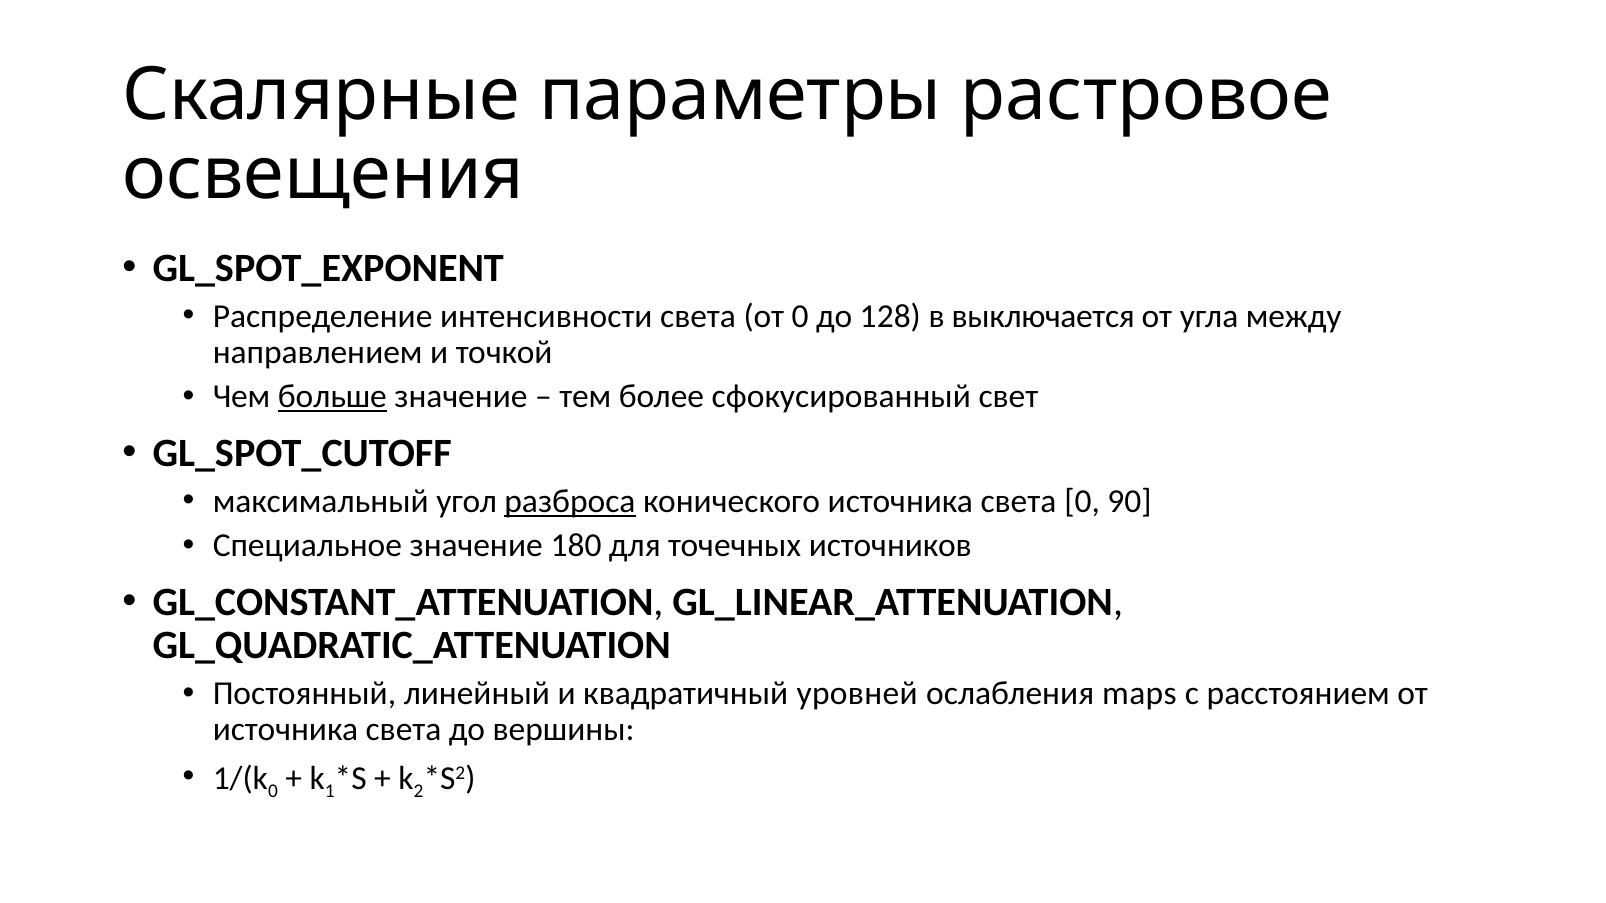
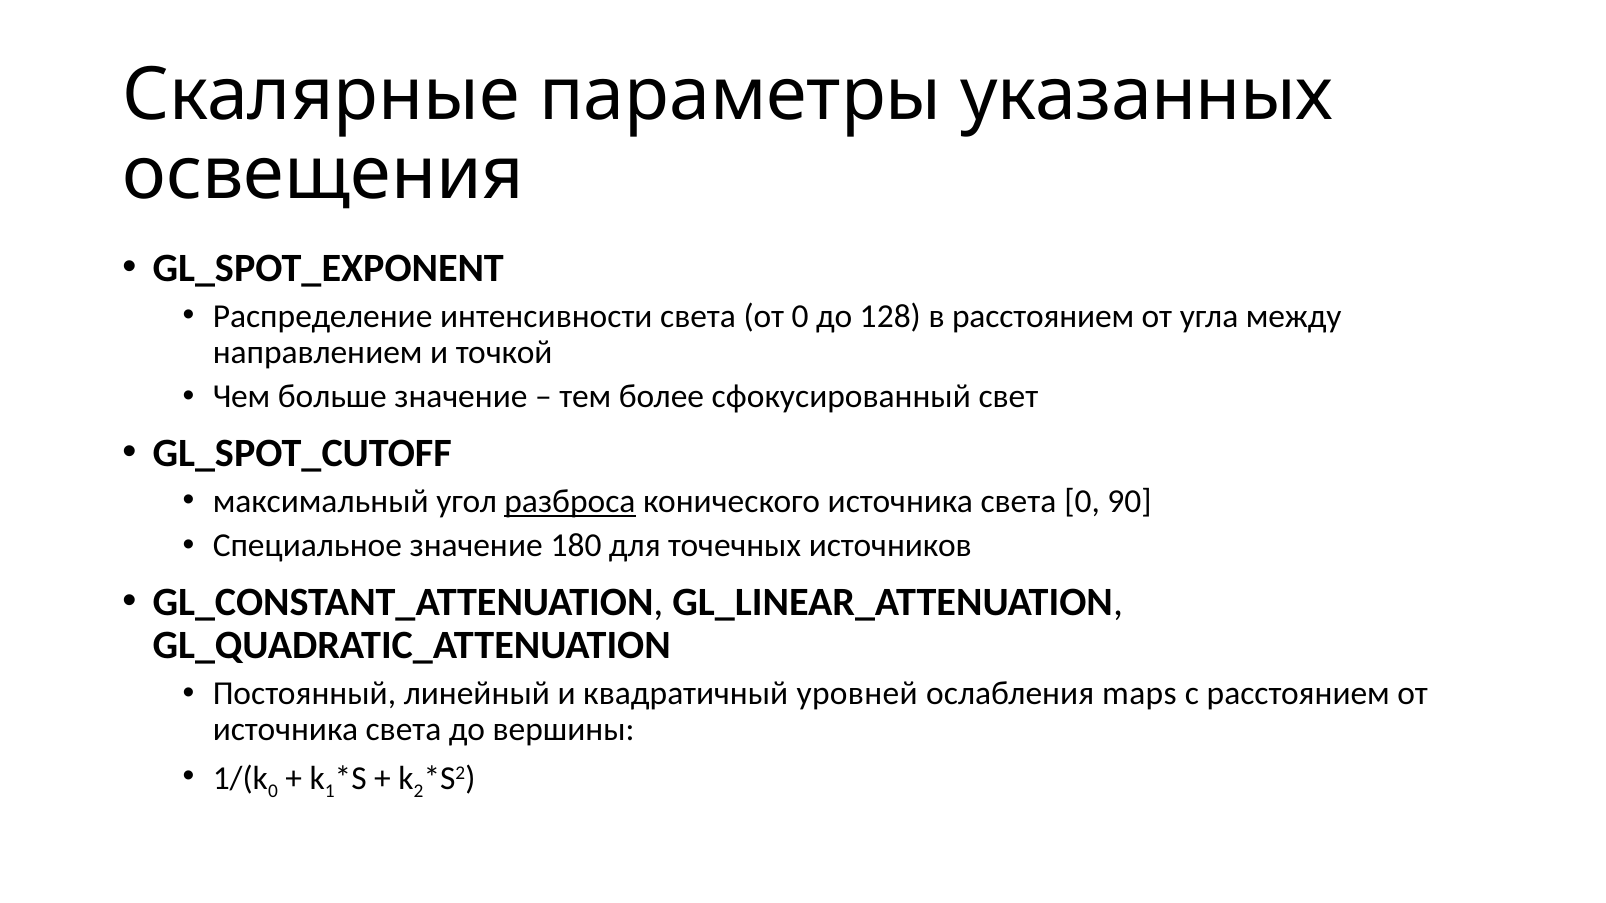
растровое: растровое -> указанных (1147, 95)
в выключается: выключается -> расстоянием (1043, 316)
больше underline: present -> none (332, 397)
